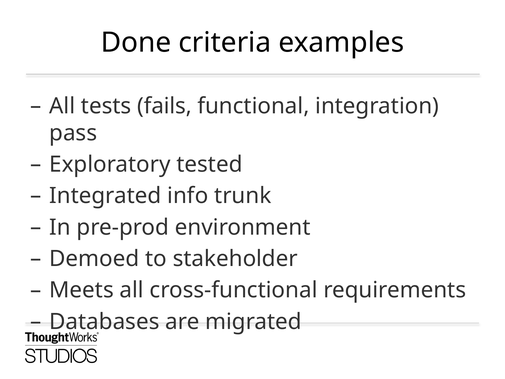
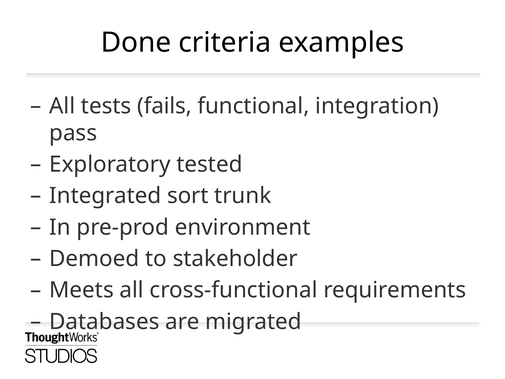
info: info -> sort (188, 196)
